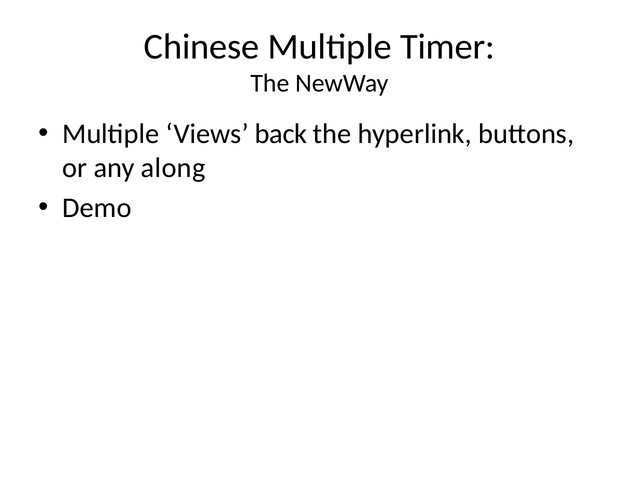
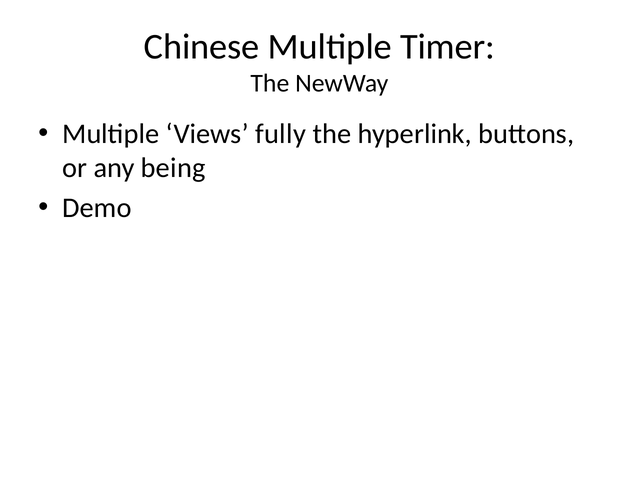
back: back -> fully (281, 134)
along: along -> being (173, 168)
